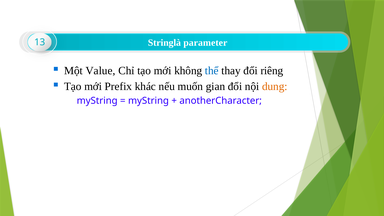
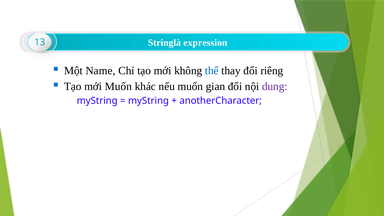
parameter: parameter -> expression (205, 43)
Value: Value -> Name (101, 71)
mới Prefix: Prefix -> Muốn (118, 86)
dung colour: orange -> purple (275, 86)
